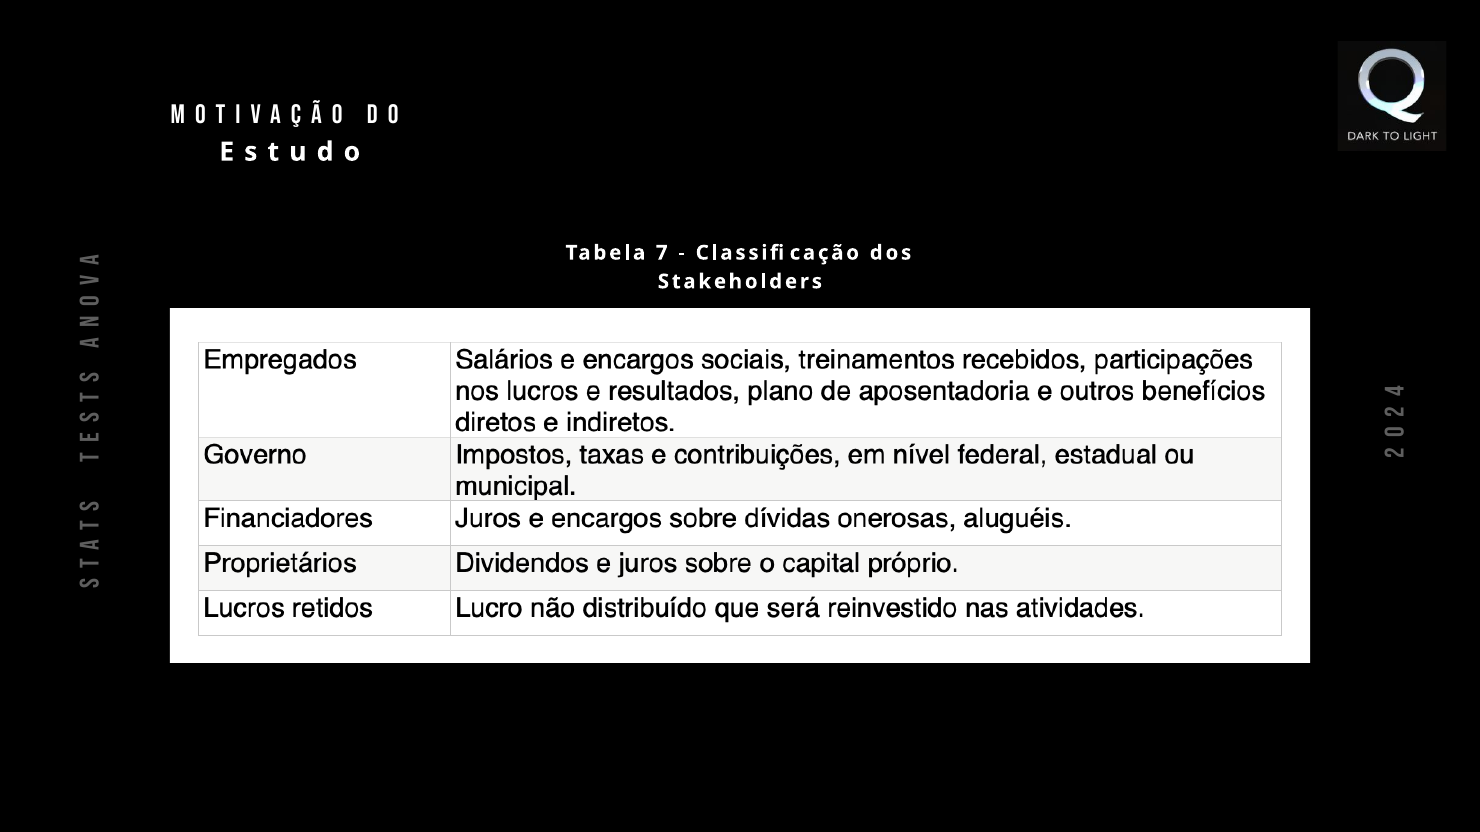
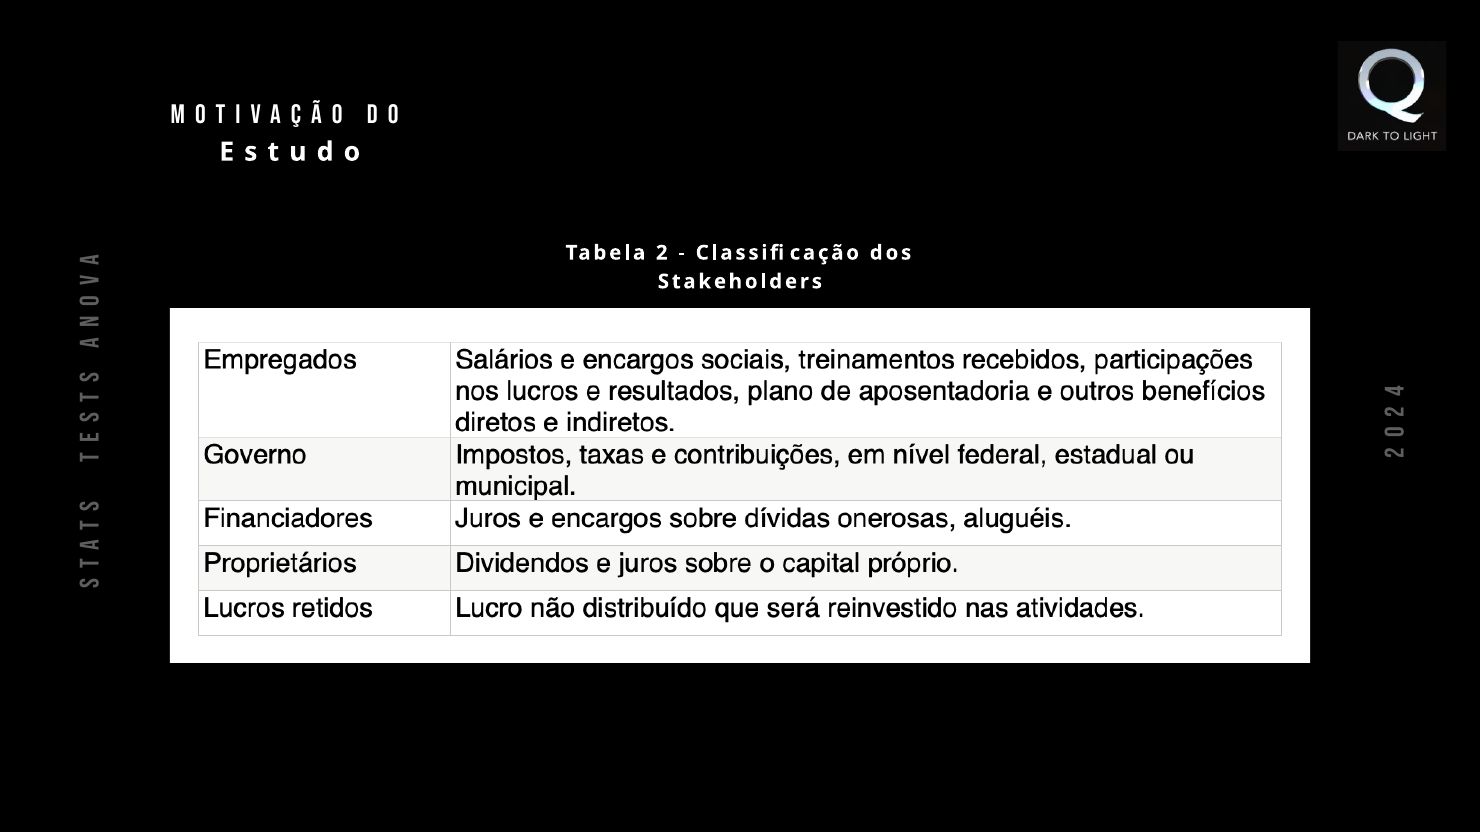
Tabela 7: 7 -> 2 (662, 253)
